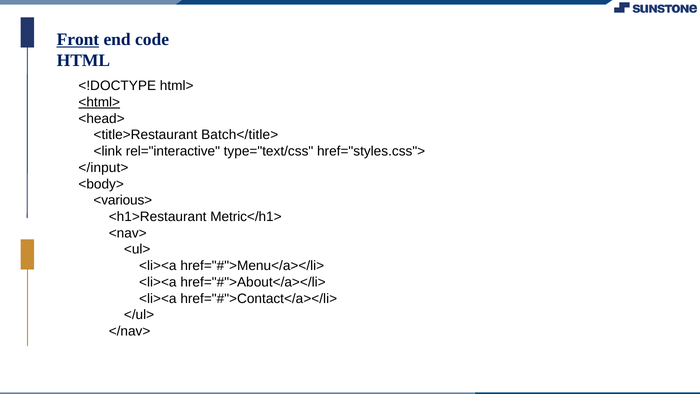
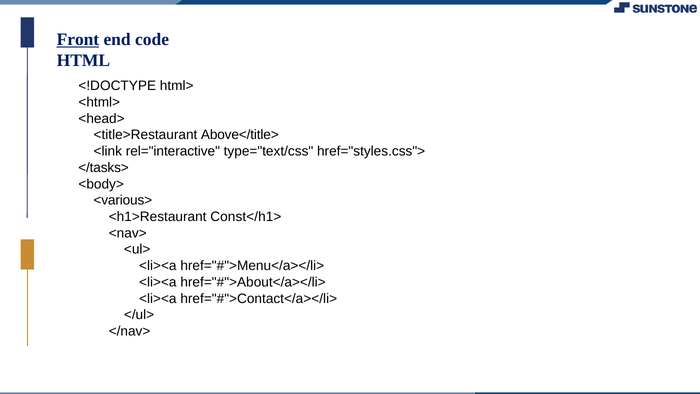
<html> underline: present -> none (99, 102)
Batch</title>: Batch</title> -> Above</title> (240, 135)
</input>: </input> -> </tasks> (104, 168)
Metric</h1>: Metric</h1> -> Const</h1> (246, 217)
